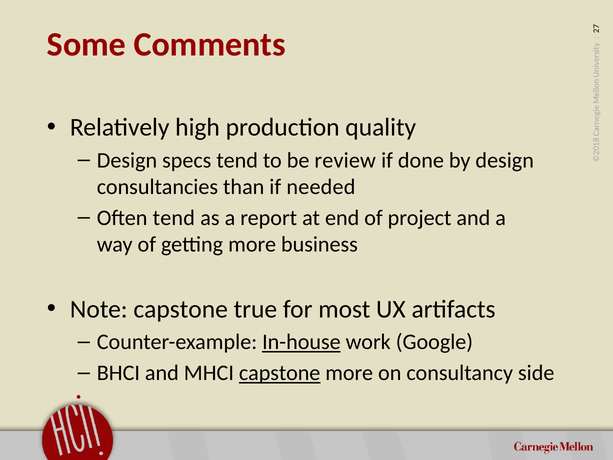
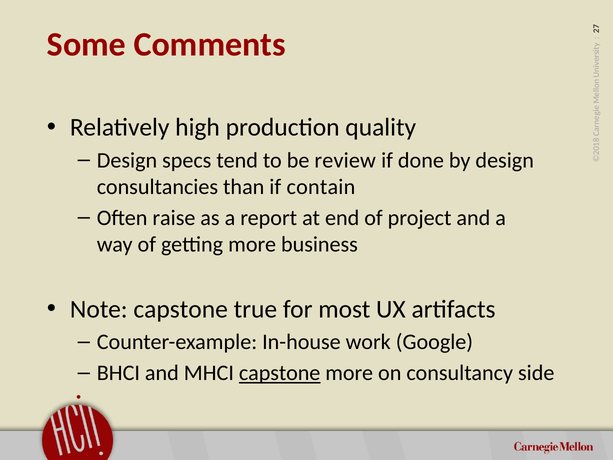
needed: needed -> contain (321, 187)
Often tend: tend -> raise (174, 218)
In-house underline: present -> none (301, 342)
